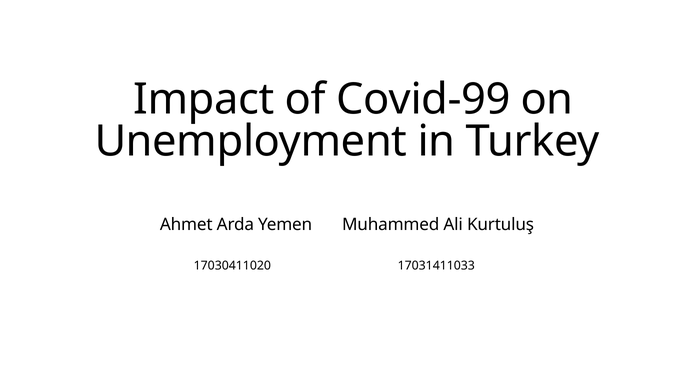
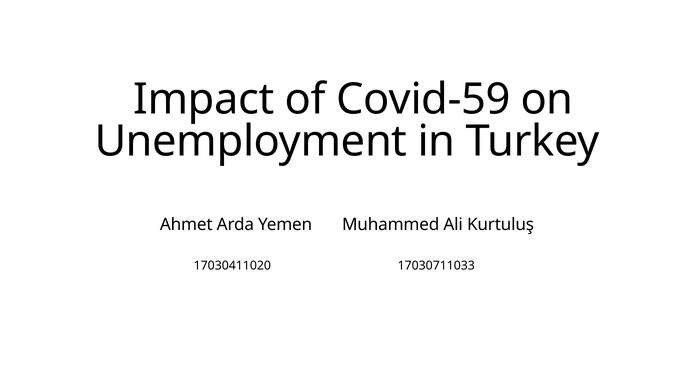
Covid-99: Covid-99 -> Covid-59 (423, 100)
17031411033: 17031411033 -> 17030711033 (436, 266)
